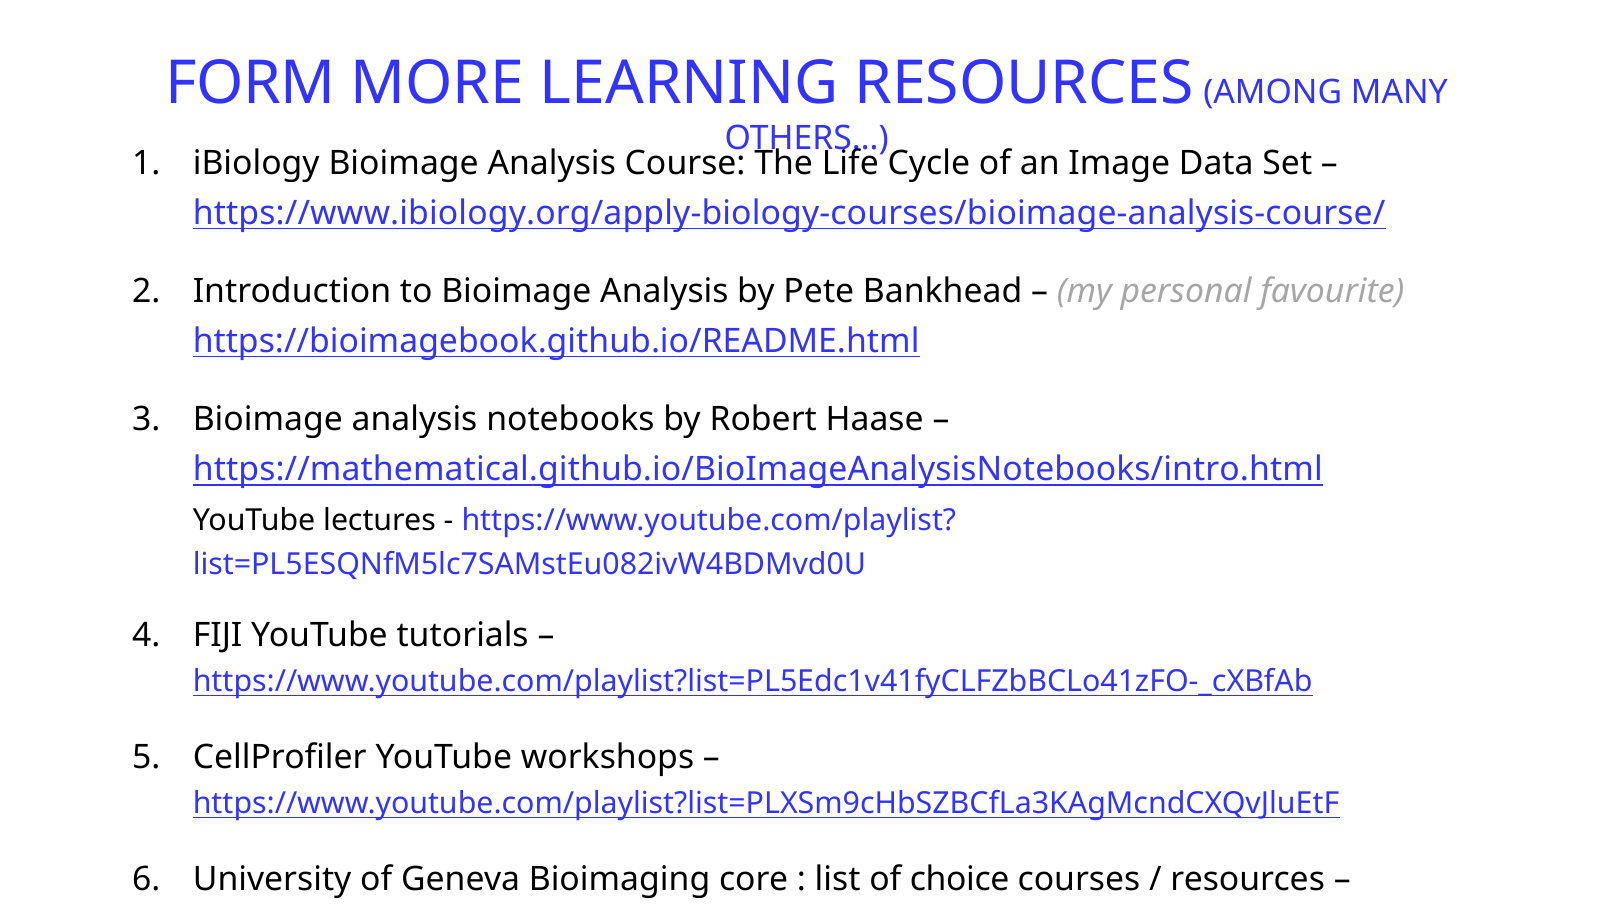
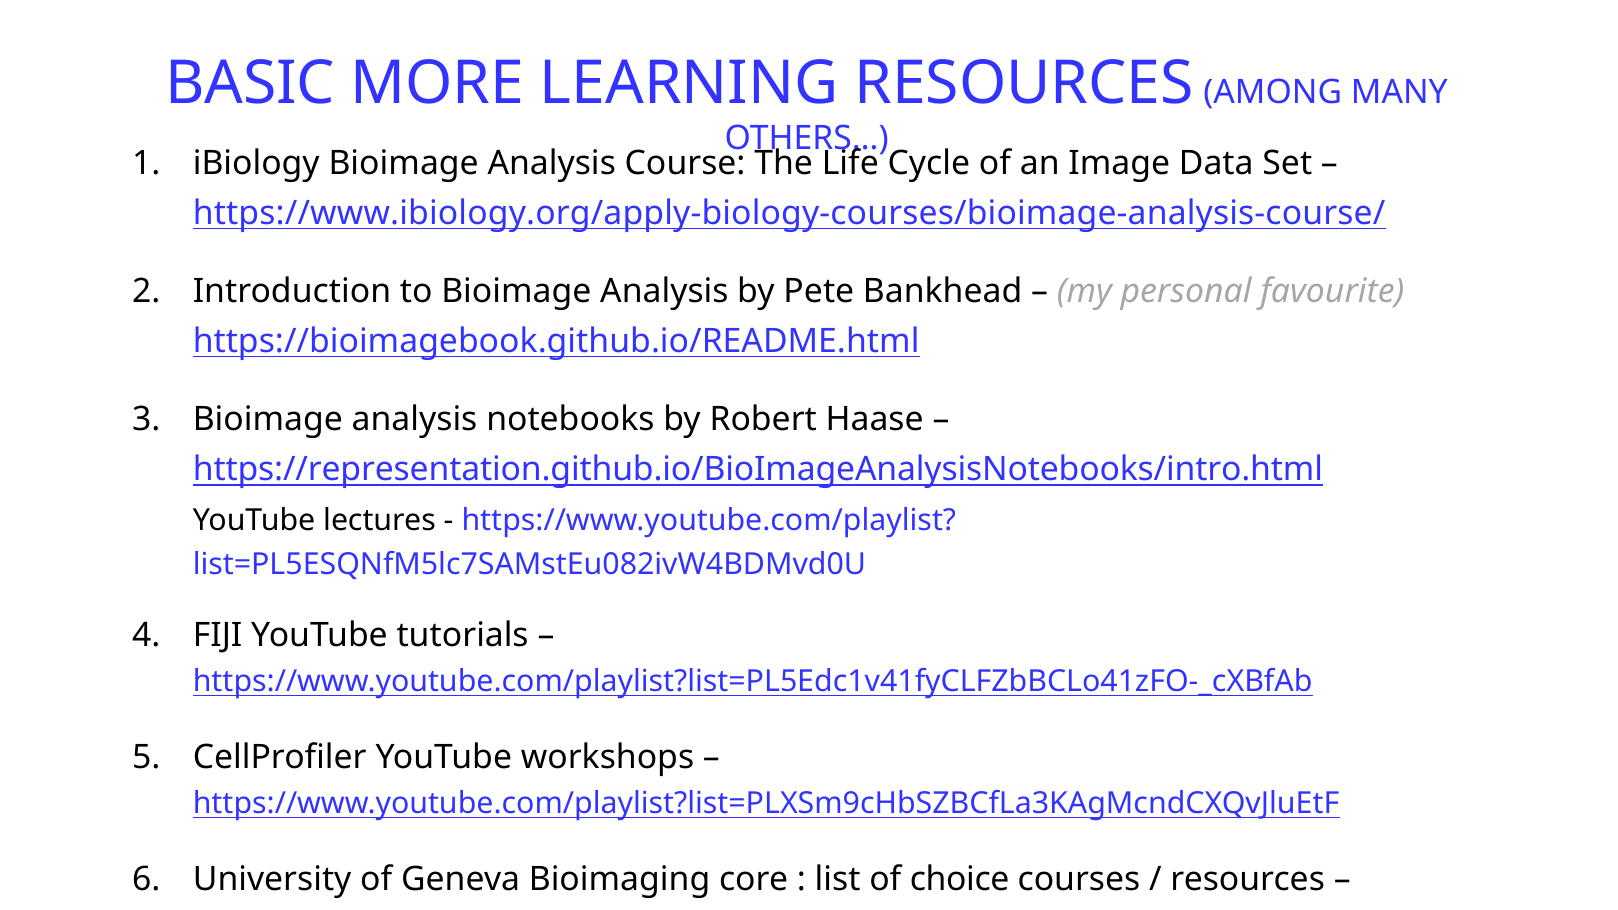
FORM: FORM -> BASIC (250, 83)
https://mathematical.github.io/BioImageAnalysisNotebooks/intro.html: https://mathematical.github.io/BioImageAnalysisNotebooks/intro.html -> https://representation.github.io/BioImageAnalysisNotebooks/intro.html (758, 469)
